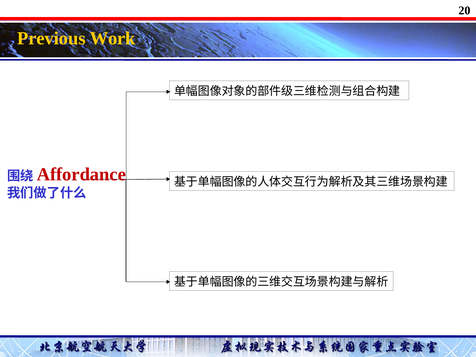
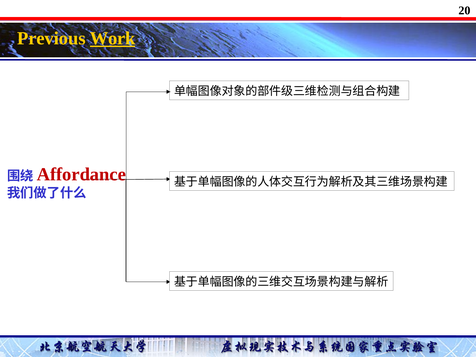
Work underline: none -> present (113, 38)
